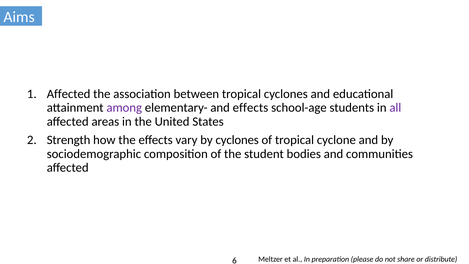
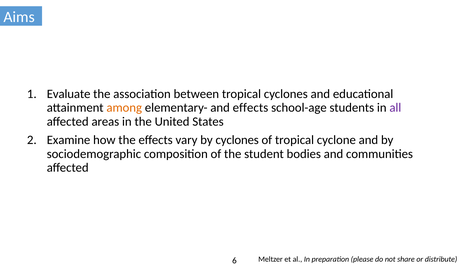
Affected: Affected -> Evaluate (69, 94)
among colour: purple -> orange (124, 108)
Strength: Strength -> Examine (69, 140)
